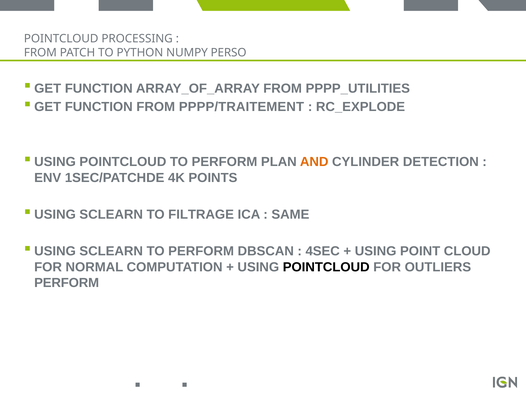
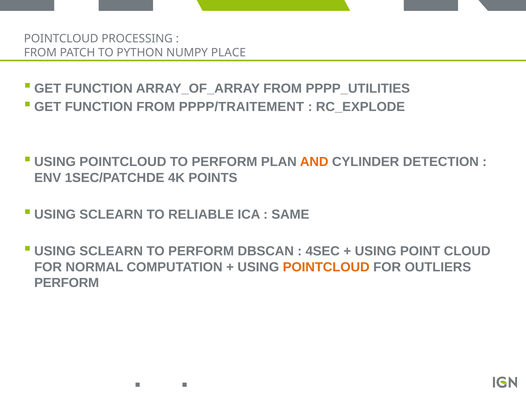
PERSO: PERSO -> PLACE (228, 53)
FILTRAGE: FILTRAGE -> RELIABLE (201, 215)
POINTCLOUD colour: black -> orange (326, 267)
